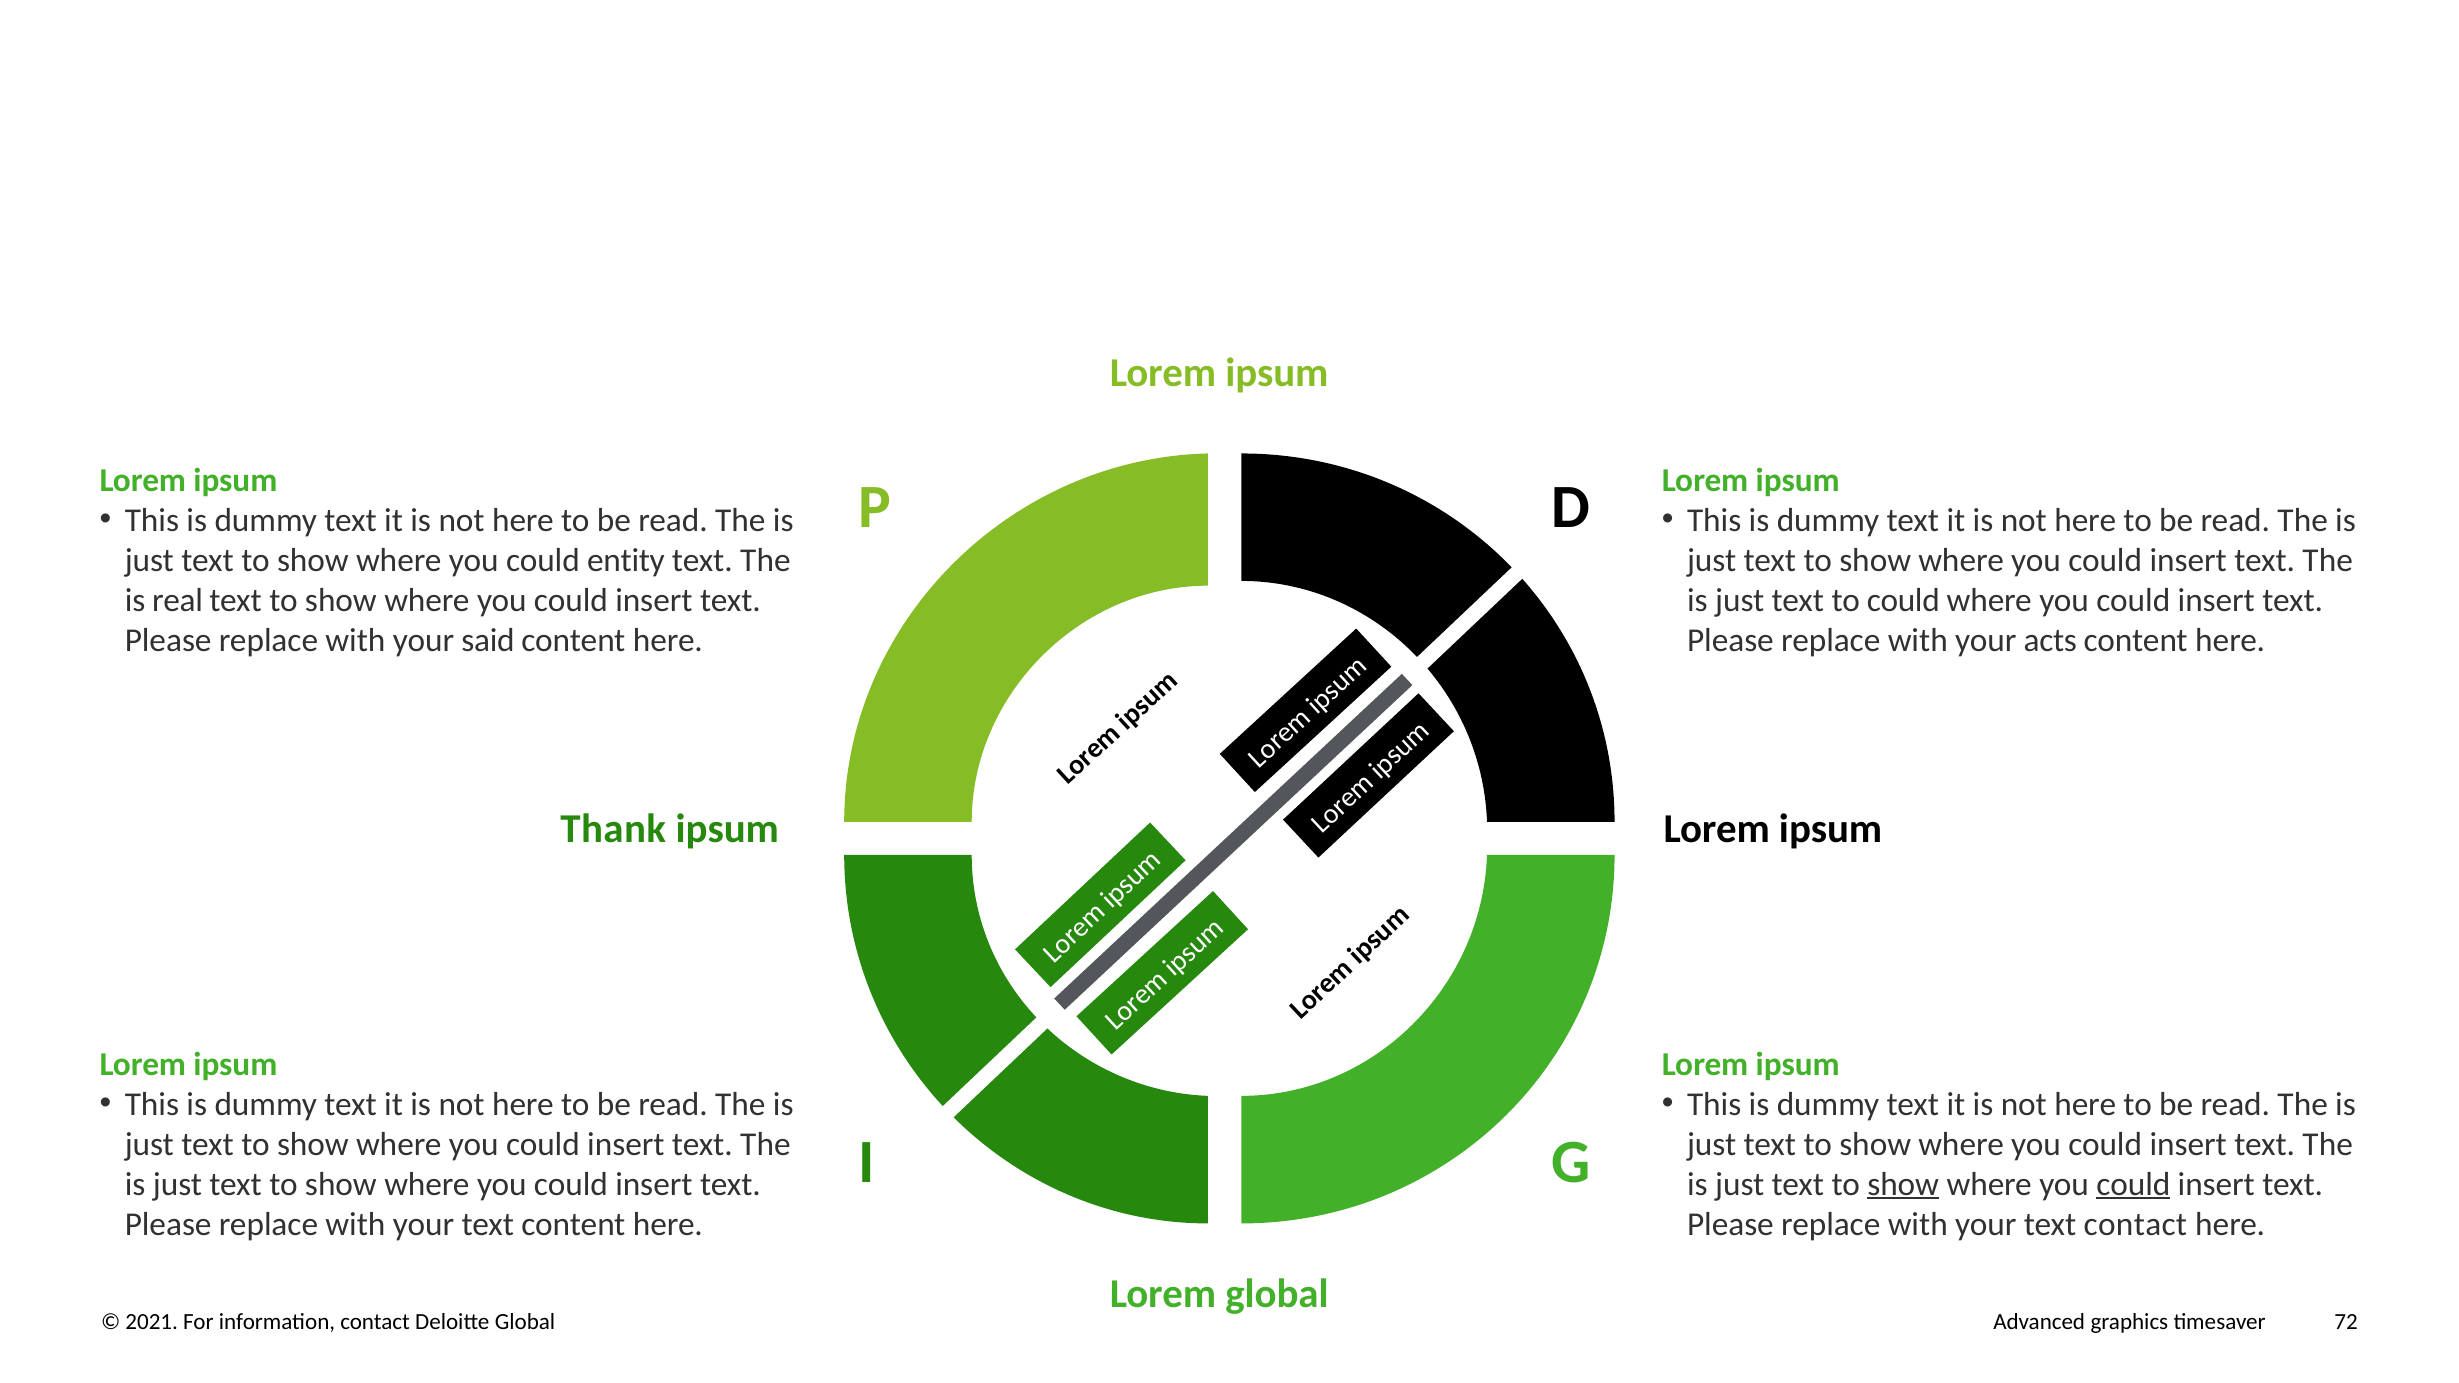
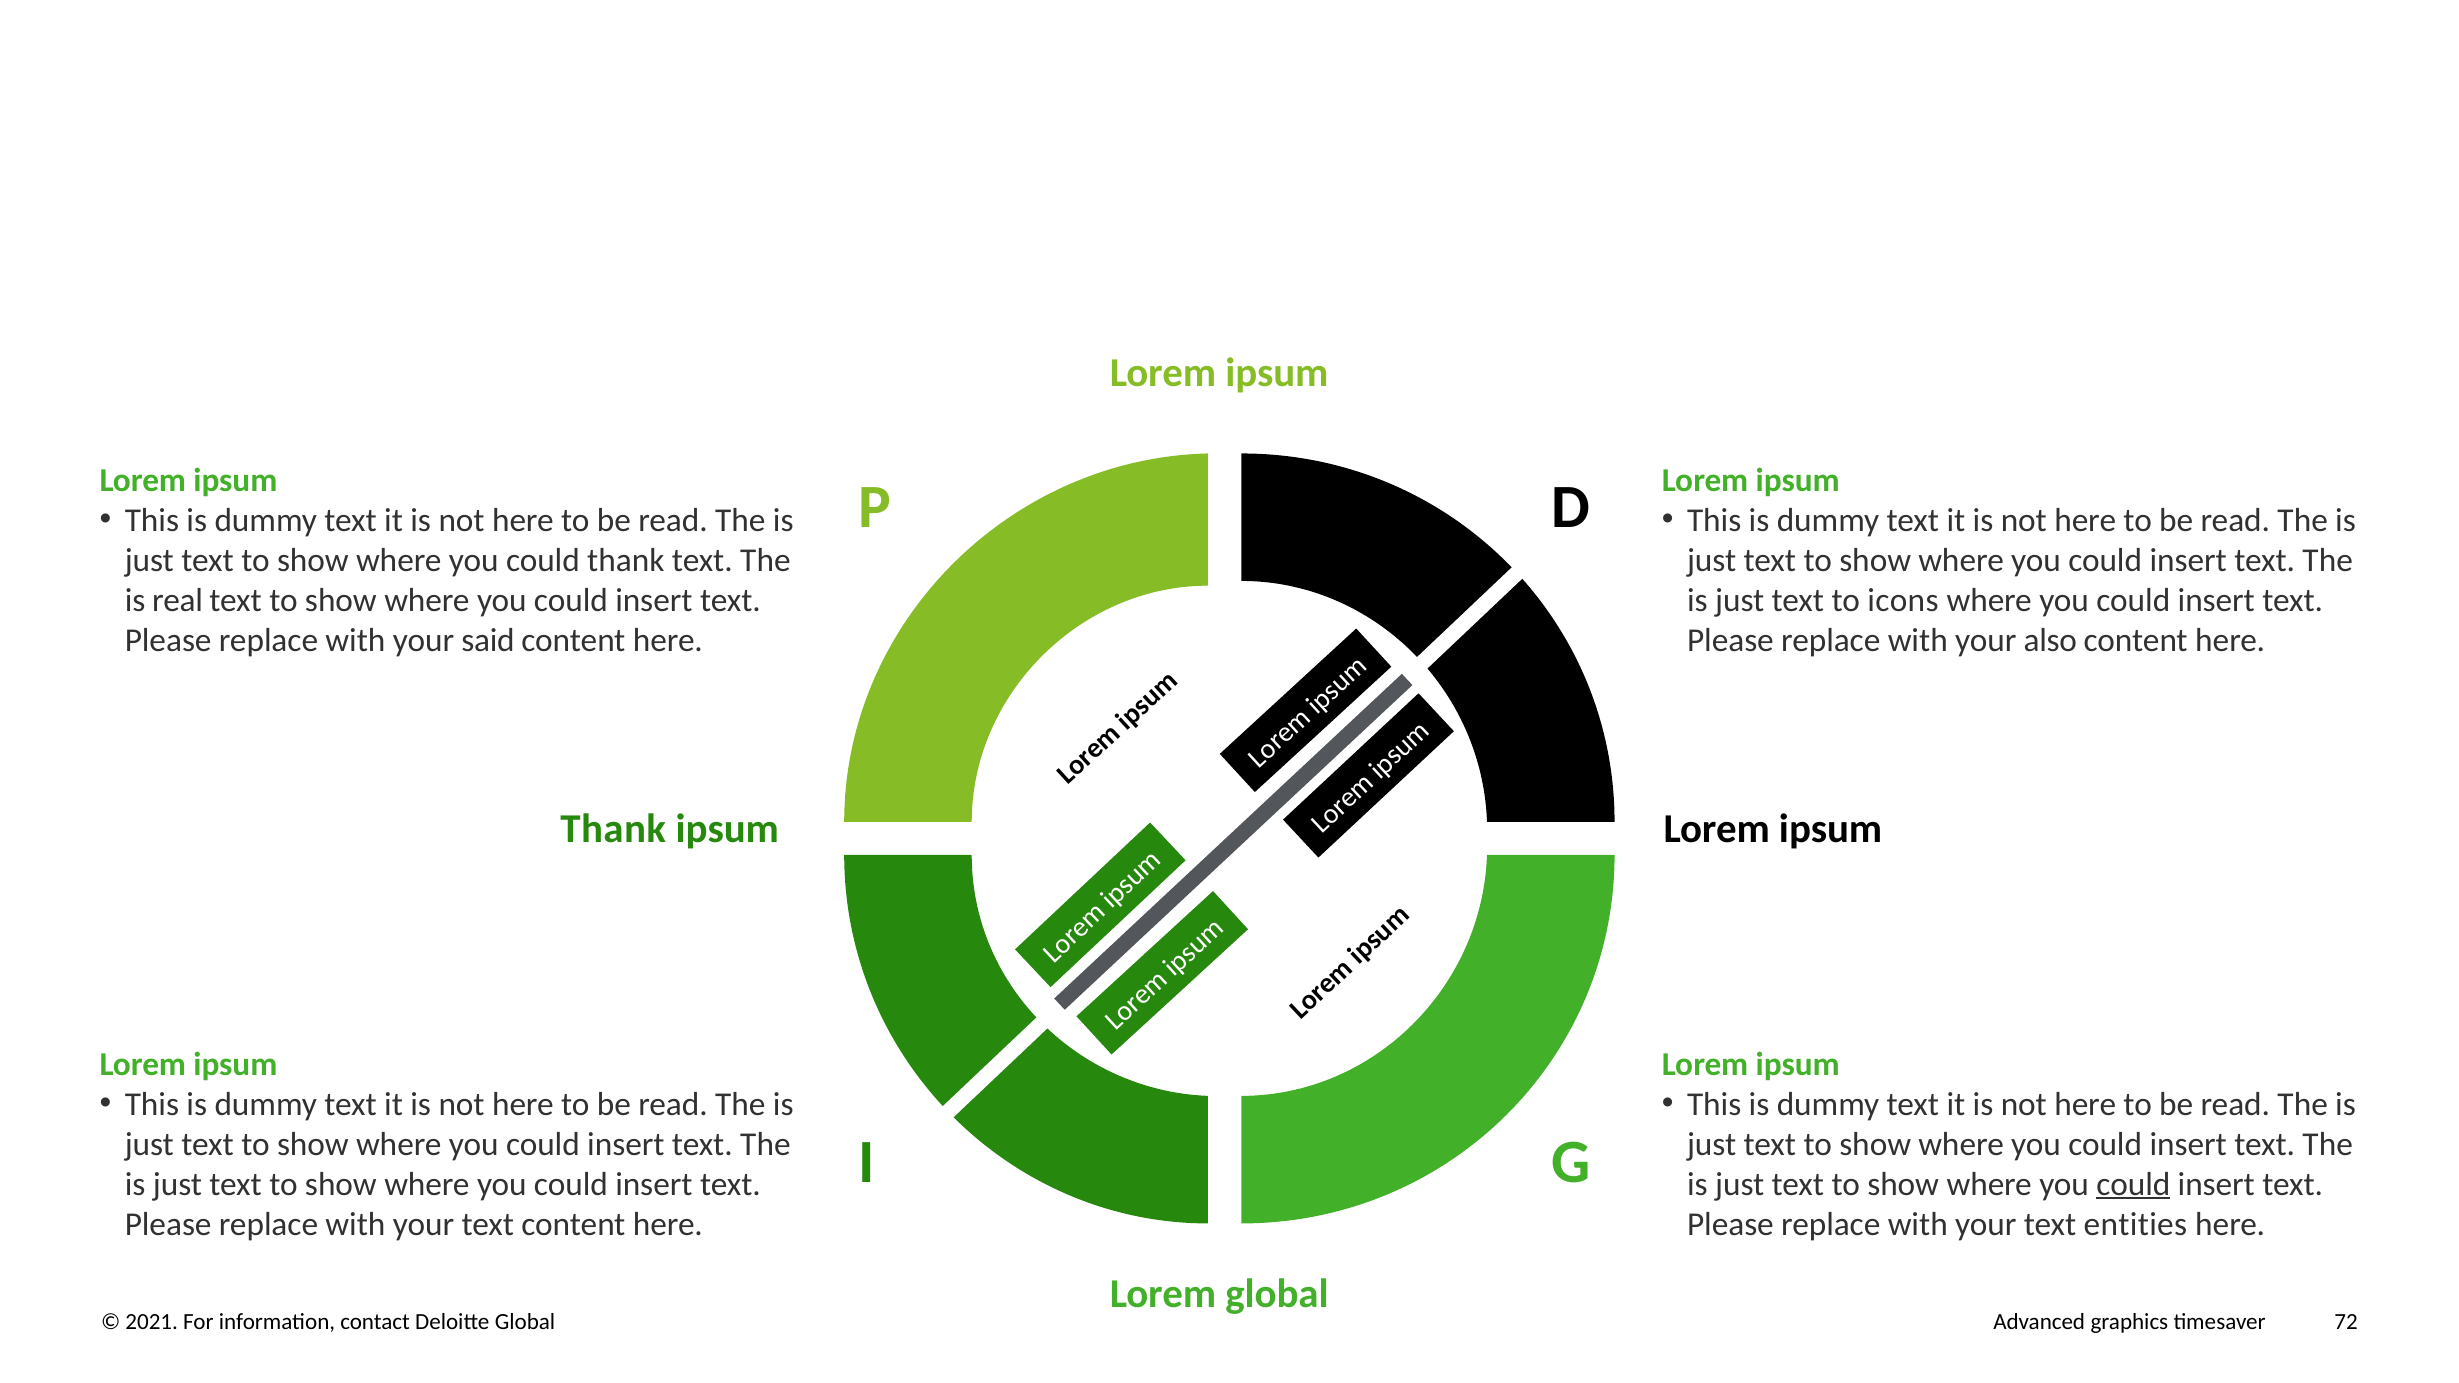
could entity: entity -> thank (626, 561)
to could: could -> icons (1903, 601)
acts: acts -> also (2050, 641)
show underline: present -> none (1903, 1184)
text contact: contact -> entities (2135, 1224)
